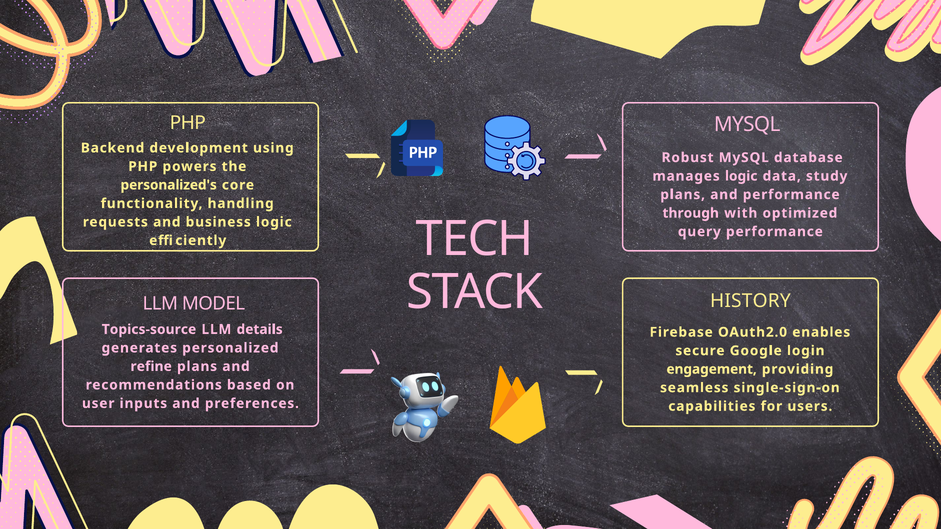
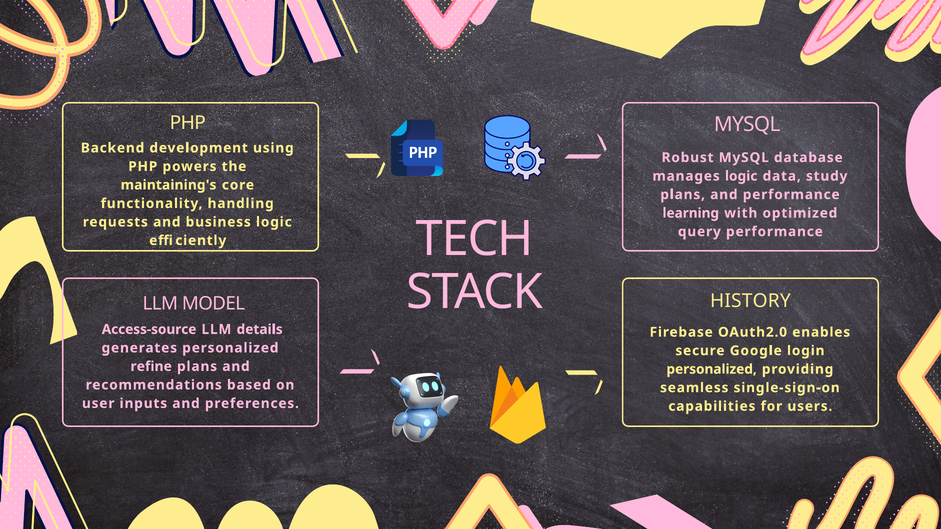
personalized's: personalized's -> maintaining's (169, 185)
through: through -> learning (691, 213)
Topics-source: Topics-source -> Access-source (149, 330)
engagement: engagement -> personalized (712, 369)
